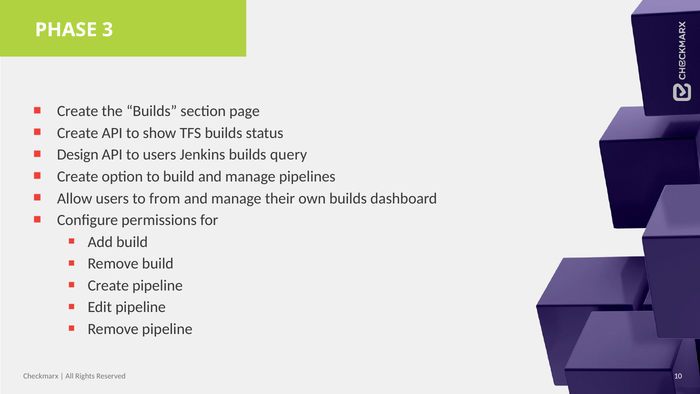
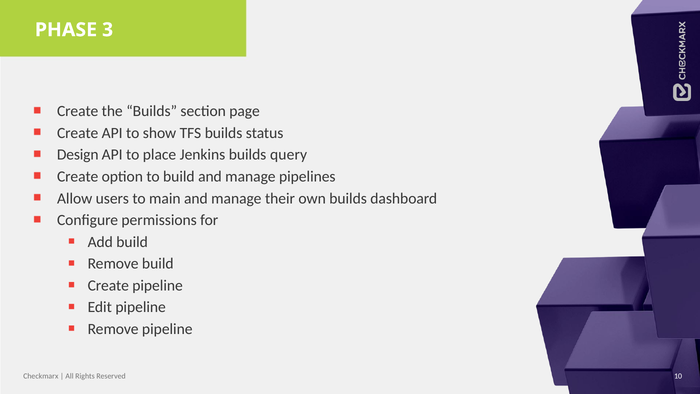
to users: users -> place (160, 155)
from: from -> main (165, 198)
